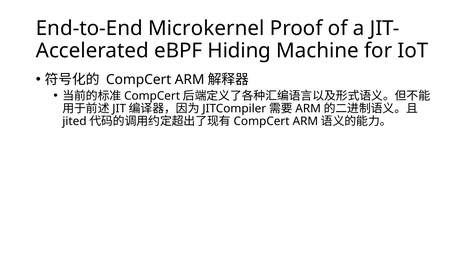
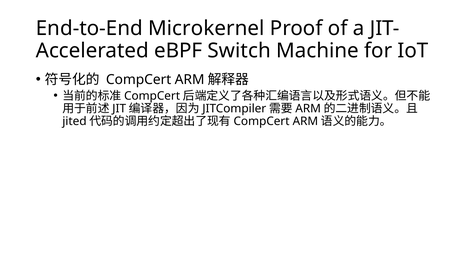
Hiding: Hiding -> Switch (239, 51)
